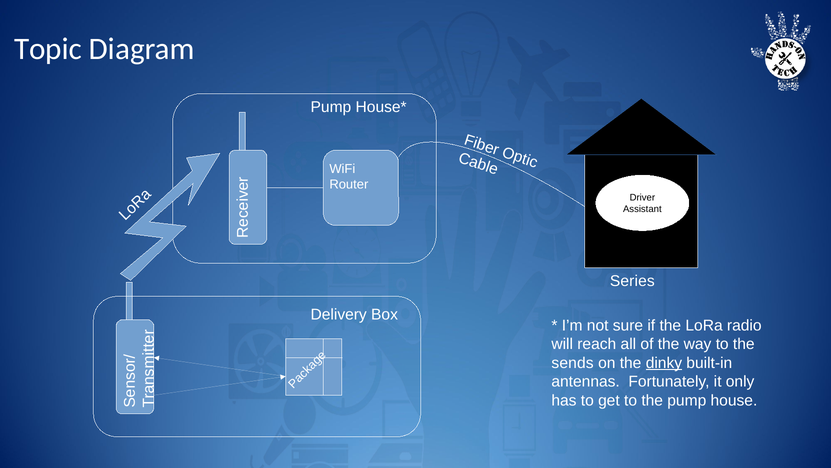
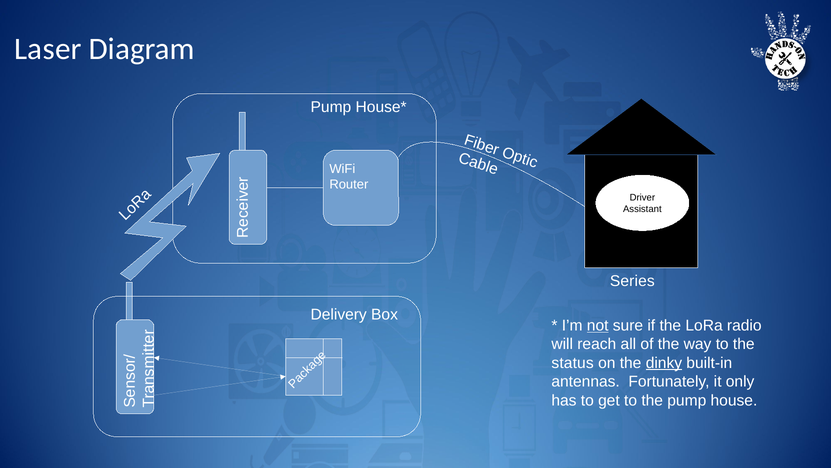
Topic: Topic -> Laser (48, 49)
not underline: none -> present (598, 325)
sends: sends -> status (573, 363)
